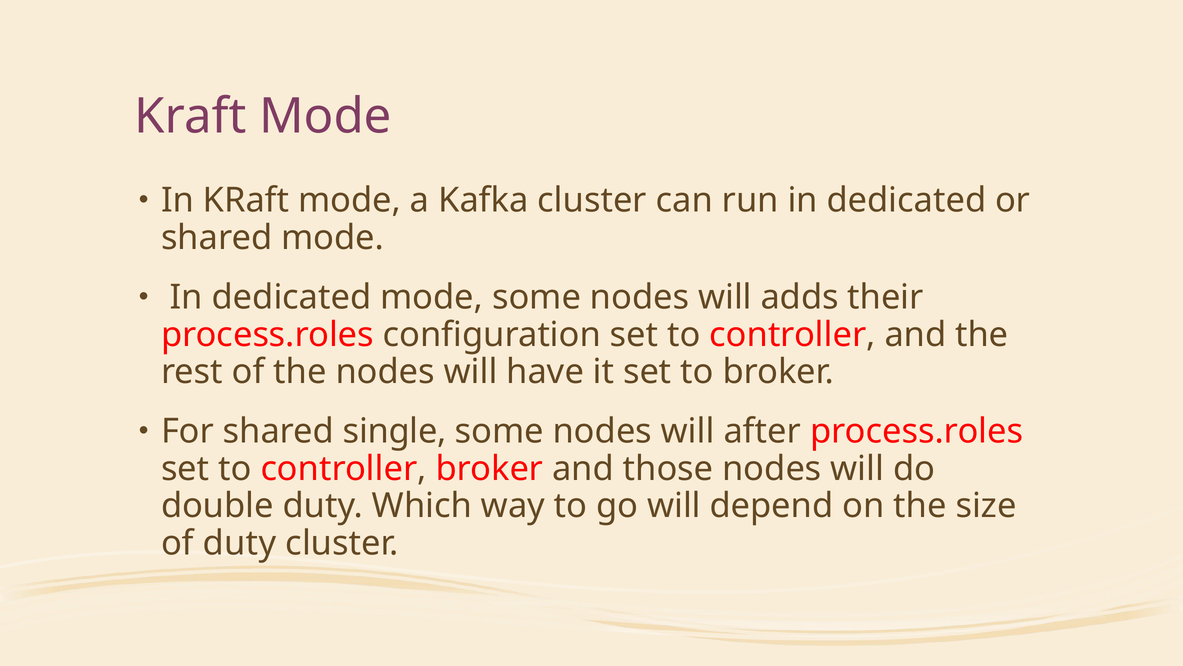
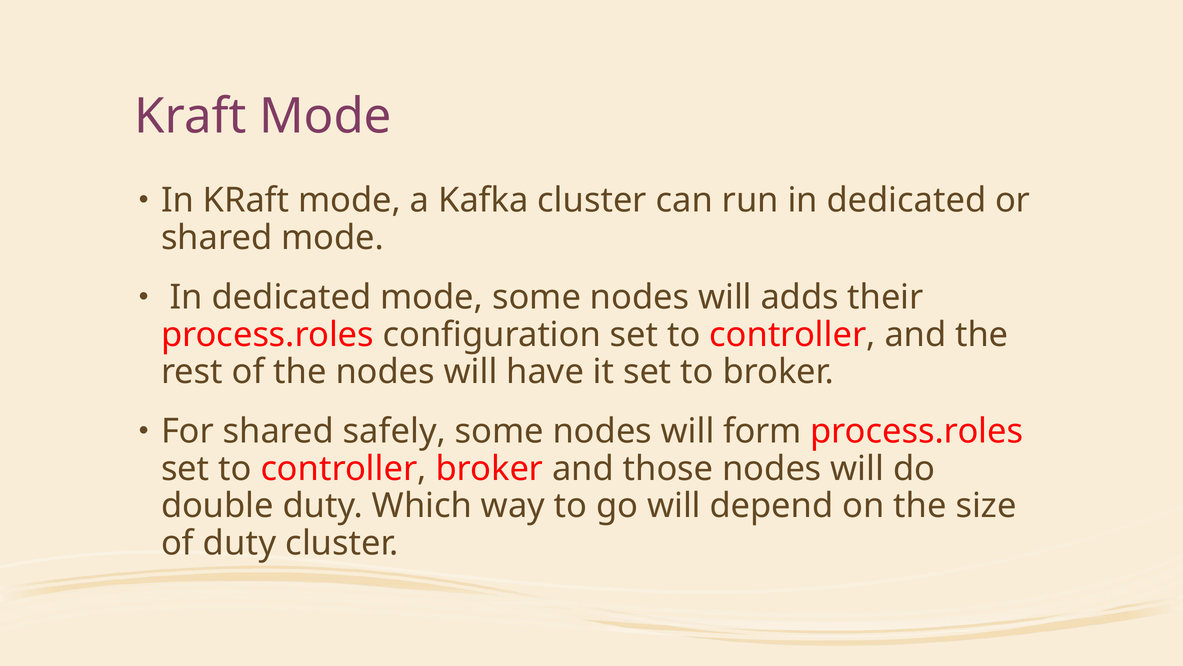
single: single -> safely (394, 431)
after: after -> form (763, 431)
